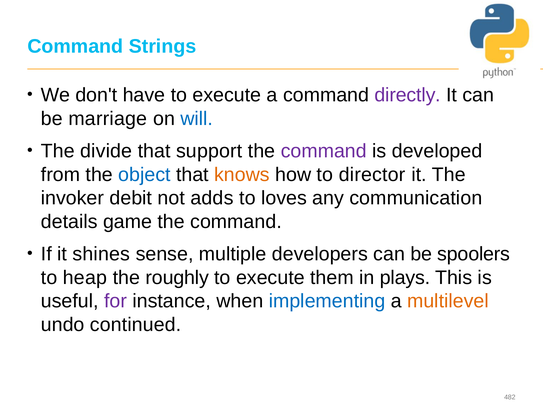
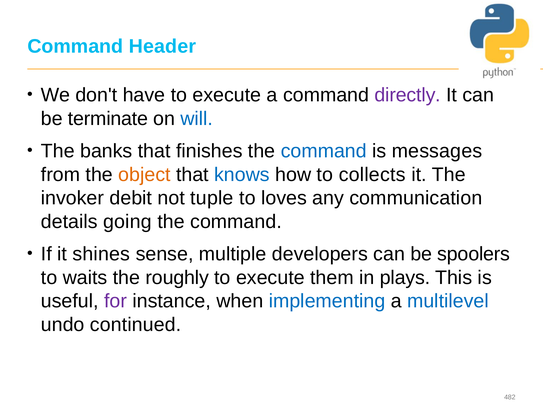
Strings: Strings -> Header (162, 46)
marriage: marriage -> terminate (108, 119)
divide: divide -> banks (106, 151)
support: support -> finishes (209, 151)
command colour: purple -> blue (324, 151)
developed: developed -> messages (437, 151)
object colour: blue -> orange (144, 175)
knows colour: orange -> blue (242, 175)
director: director -> collects (372, 175)
adds: adds -> tuple (212, 198)
game: game -> going (127, 222)
heap: heap -> waits (85, 278)
multilevel colour: orange -> blue (448, 301)
